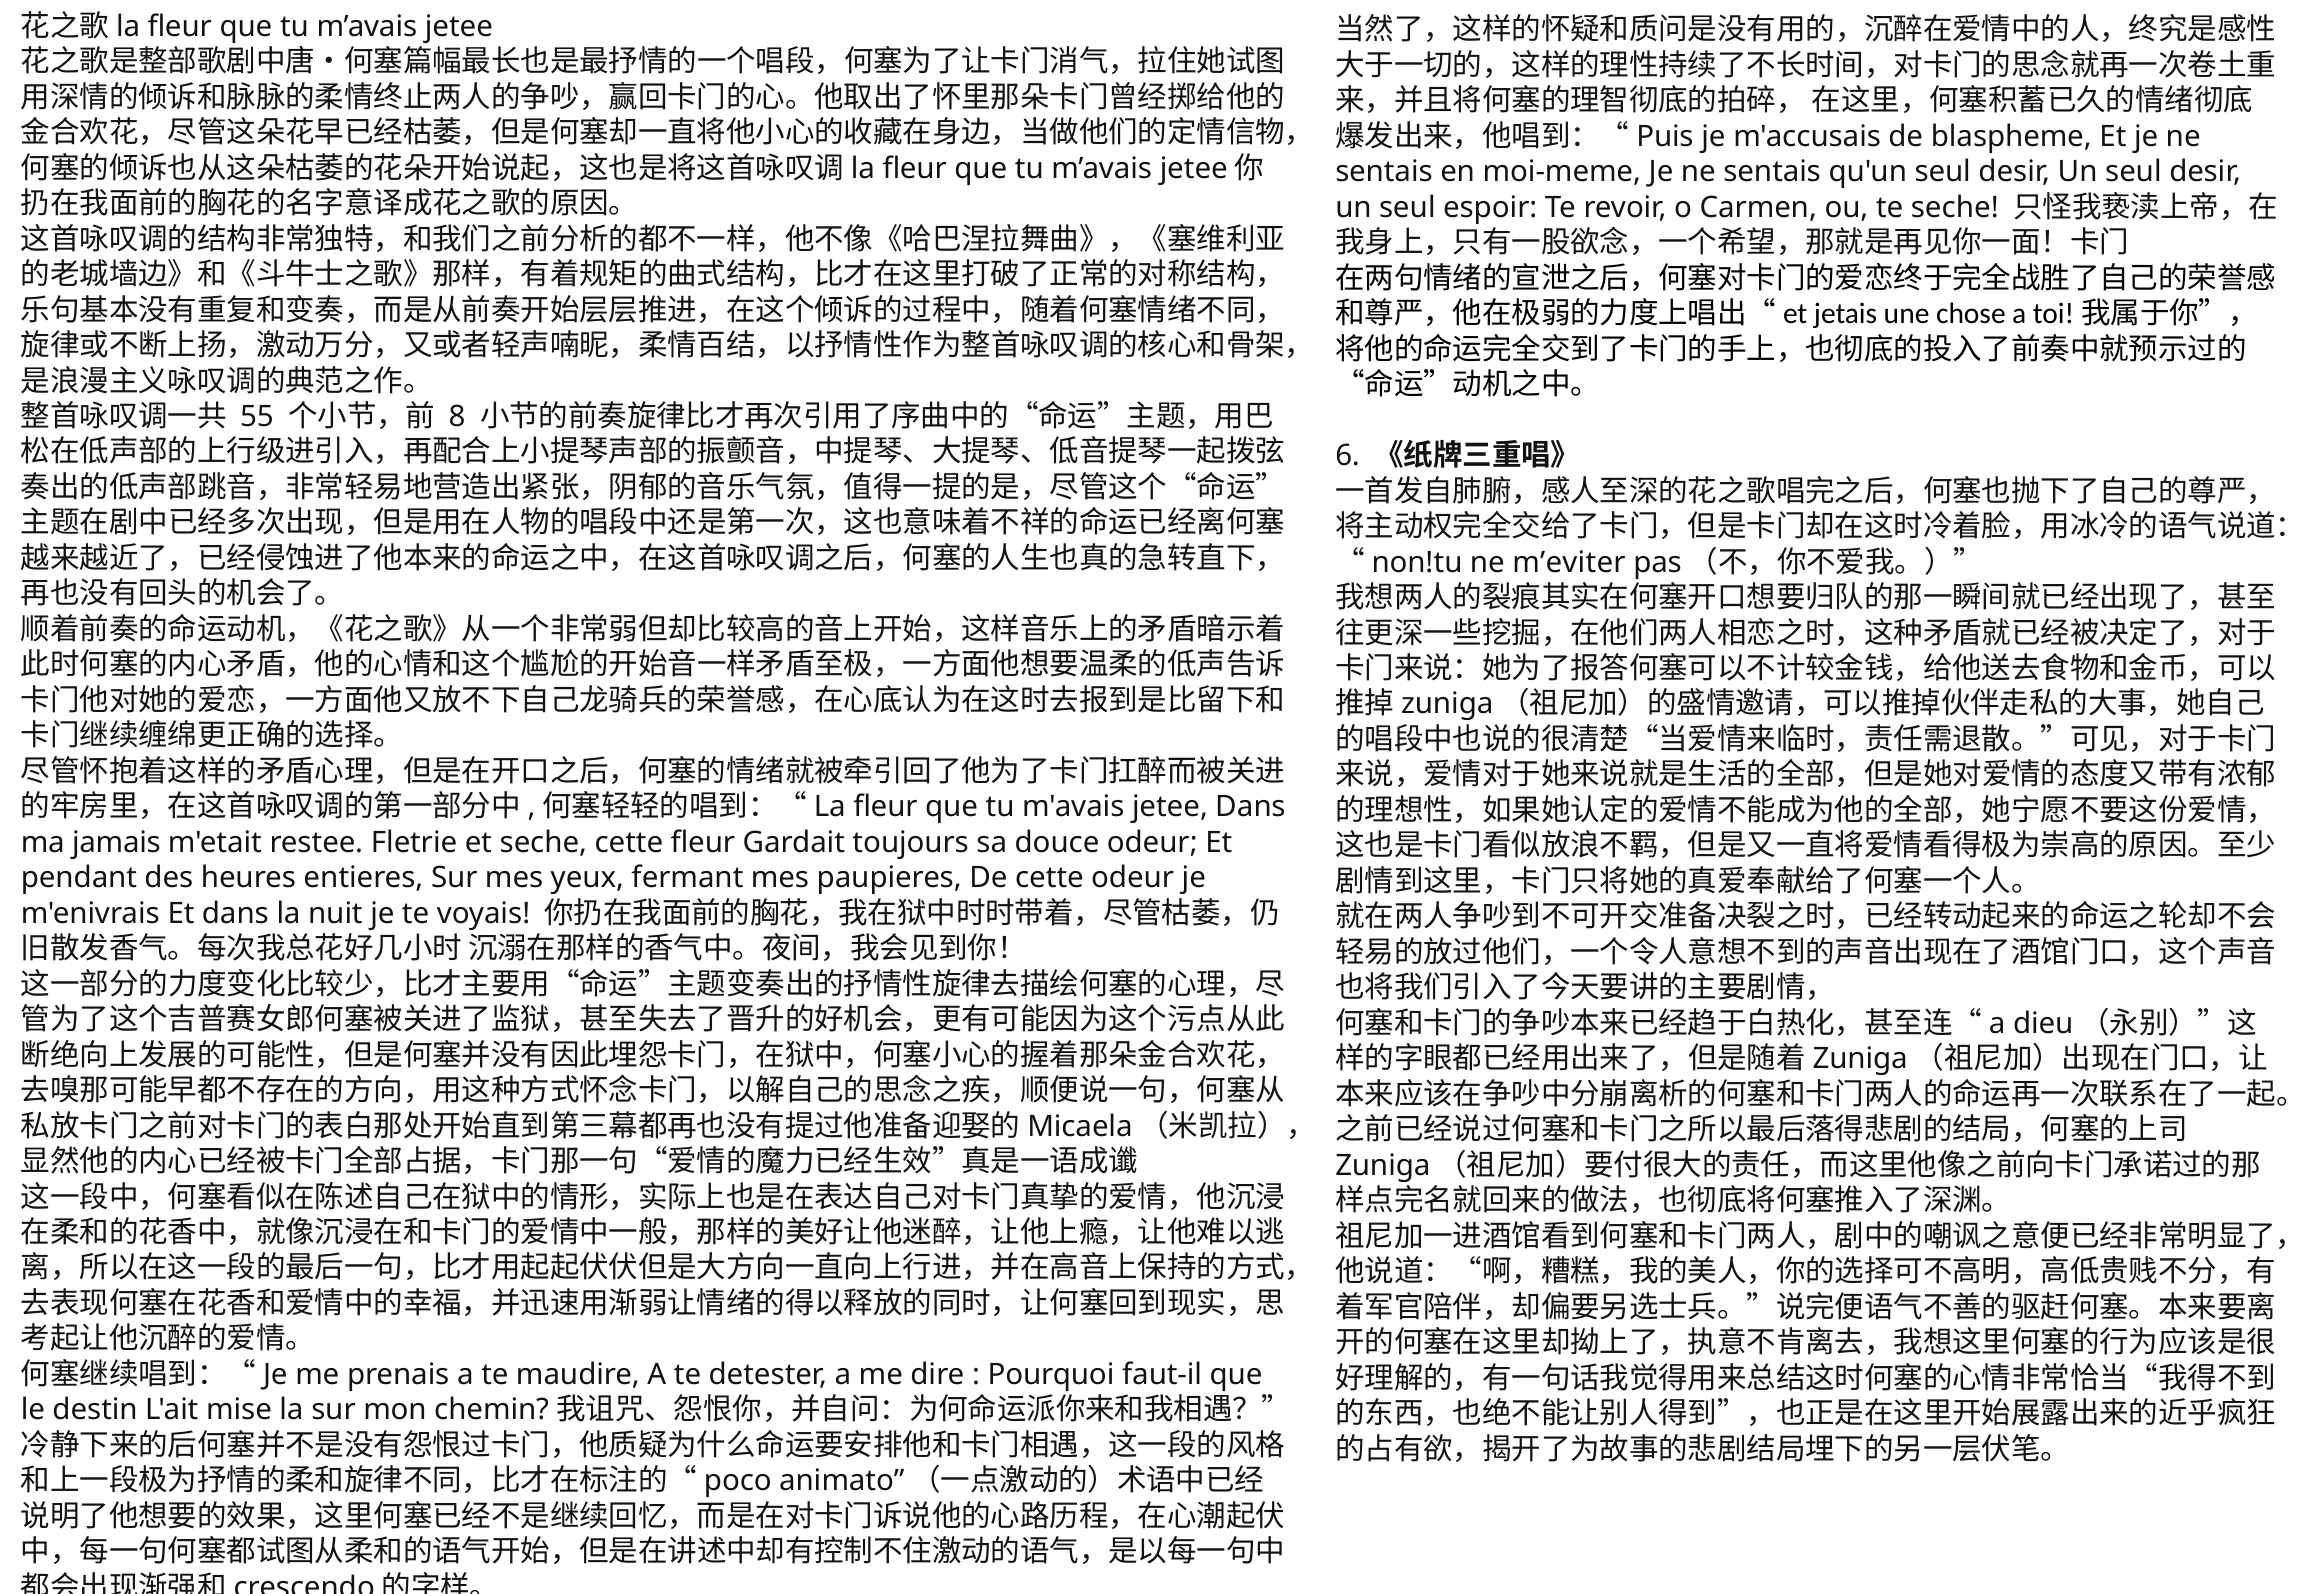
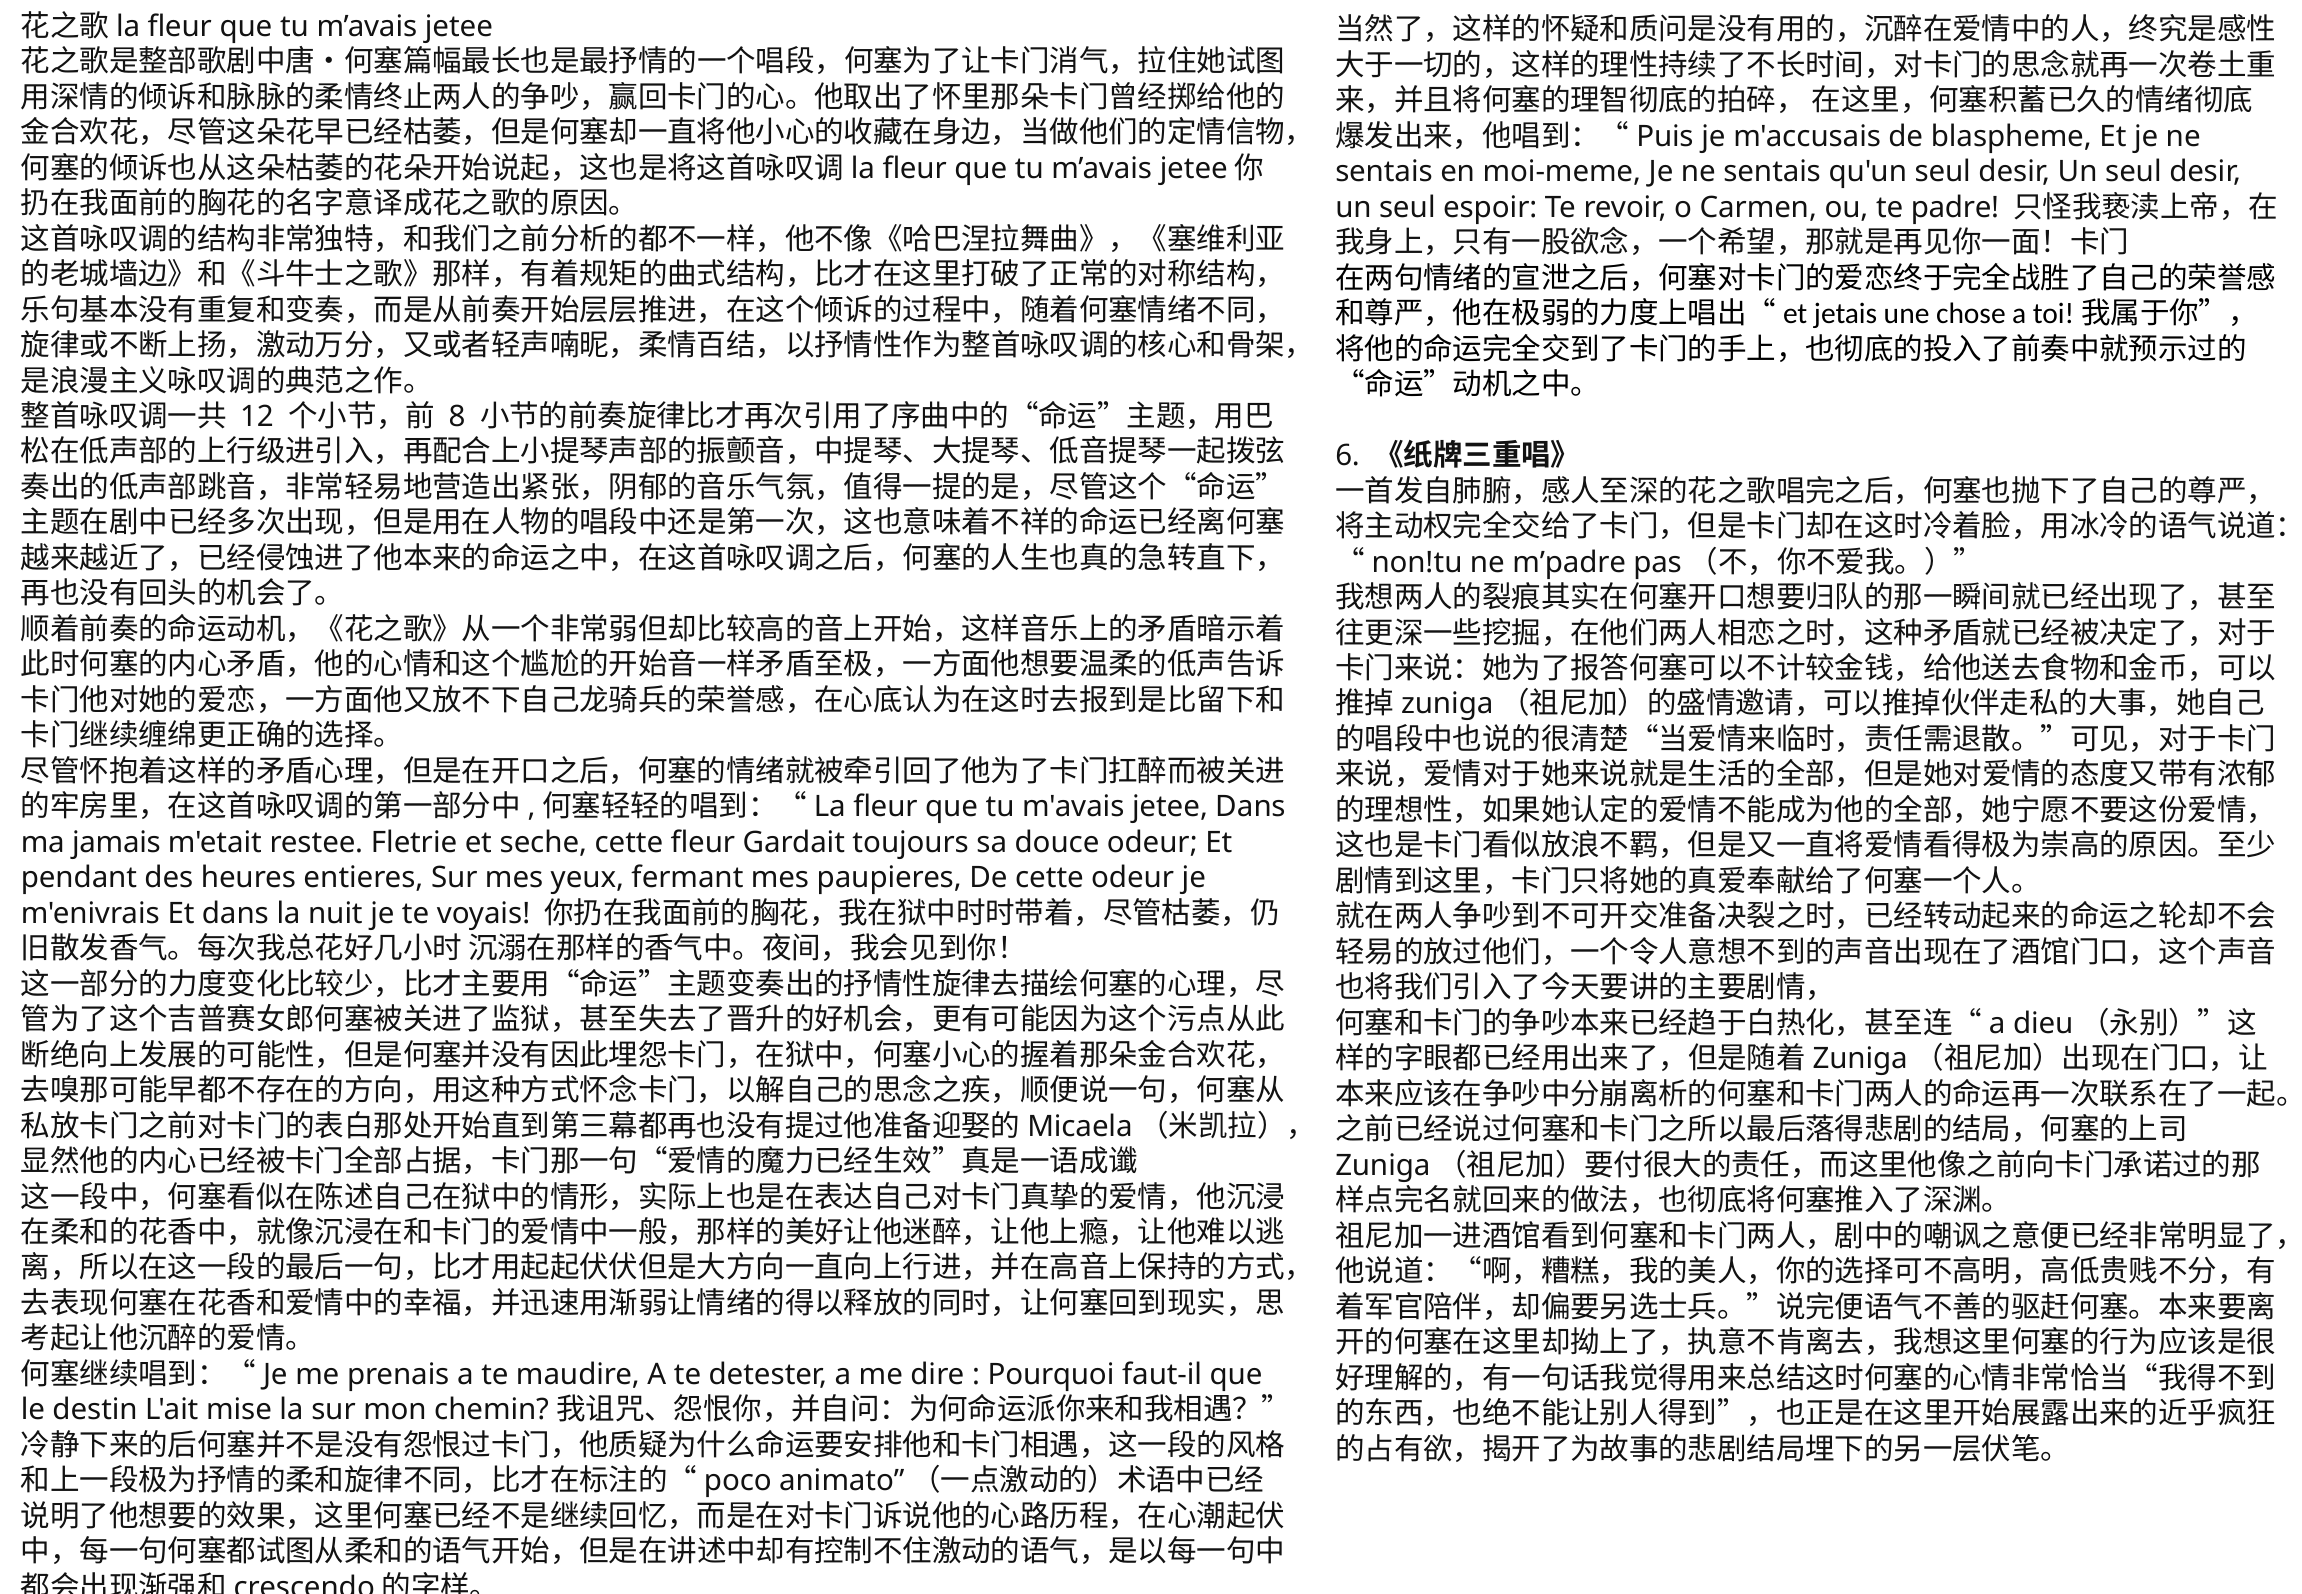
te seche: seche -> padre (1955, 208)
55: 55 -> 12 (257, 417)
m’eviter: m’eviter -> m’padre (1569, 562)
